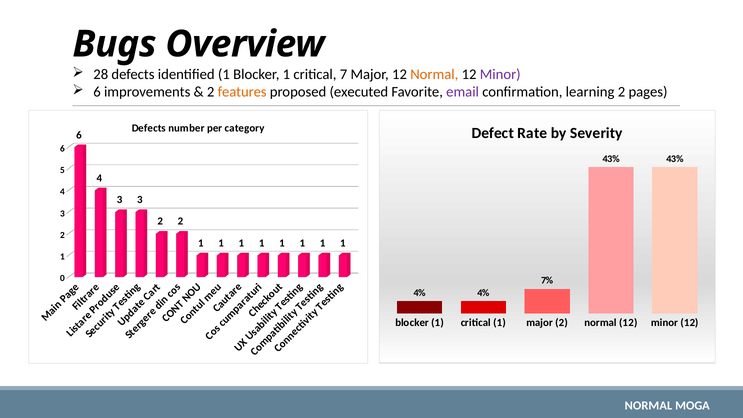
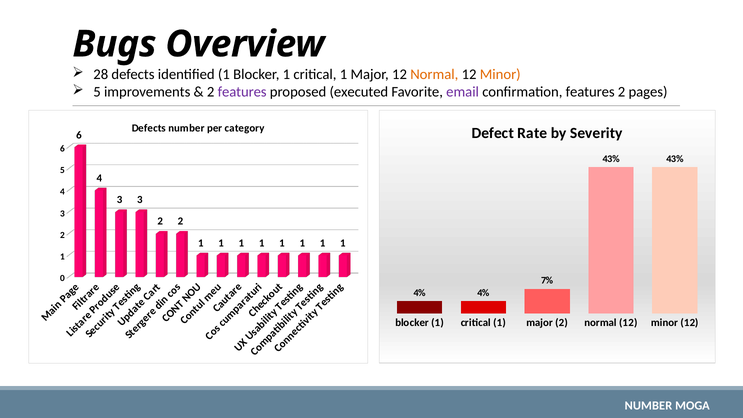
7: 7 -> 1 (343, 74)
Minor colour: purple -> orange (500, 74)
6: 6 -> 5 (97, 92)
features colour: orange -> purple (242, 92)
confirmation learning: learning -> features (590, 92)
NORMAL: NORMAL -> NUMBER (648, 406)
